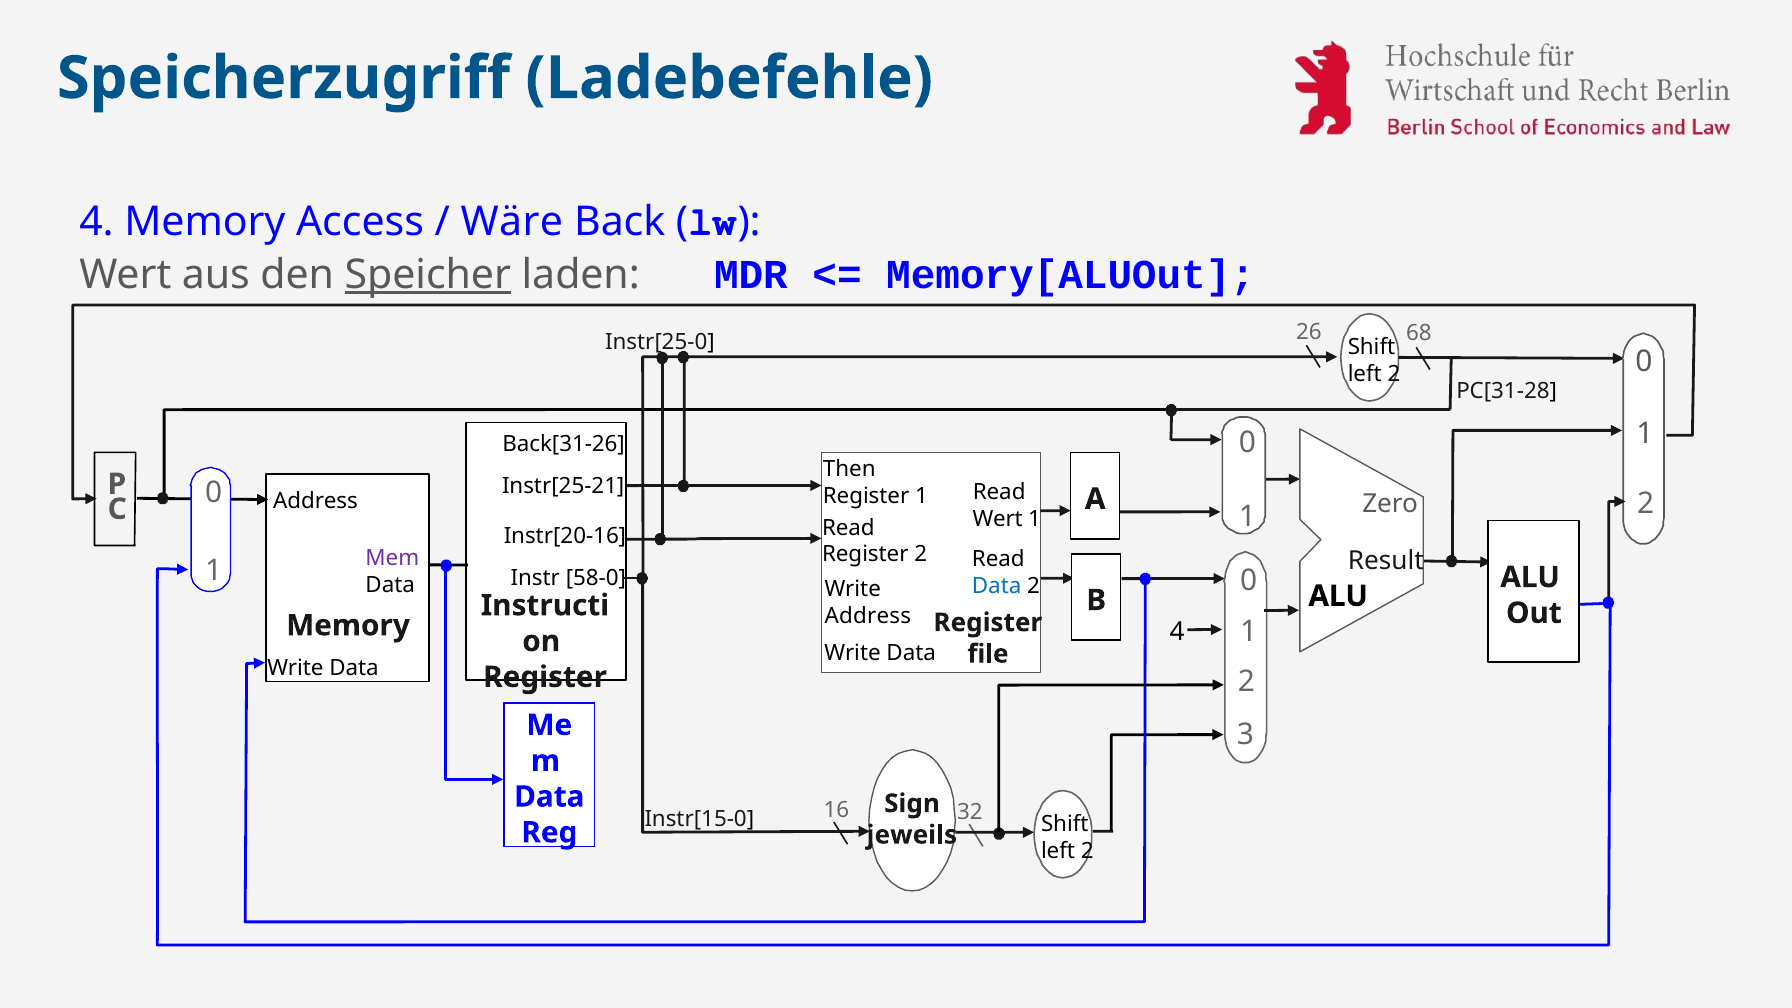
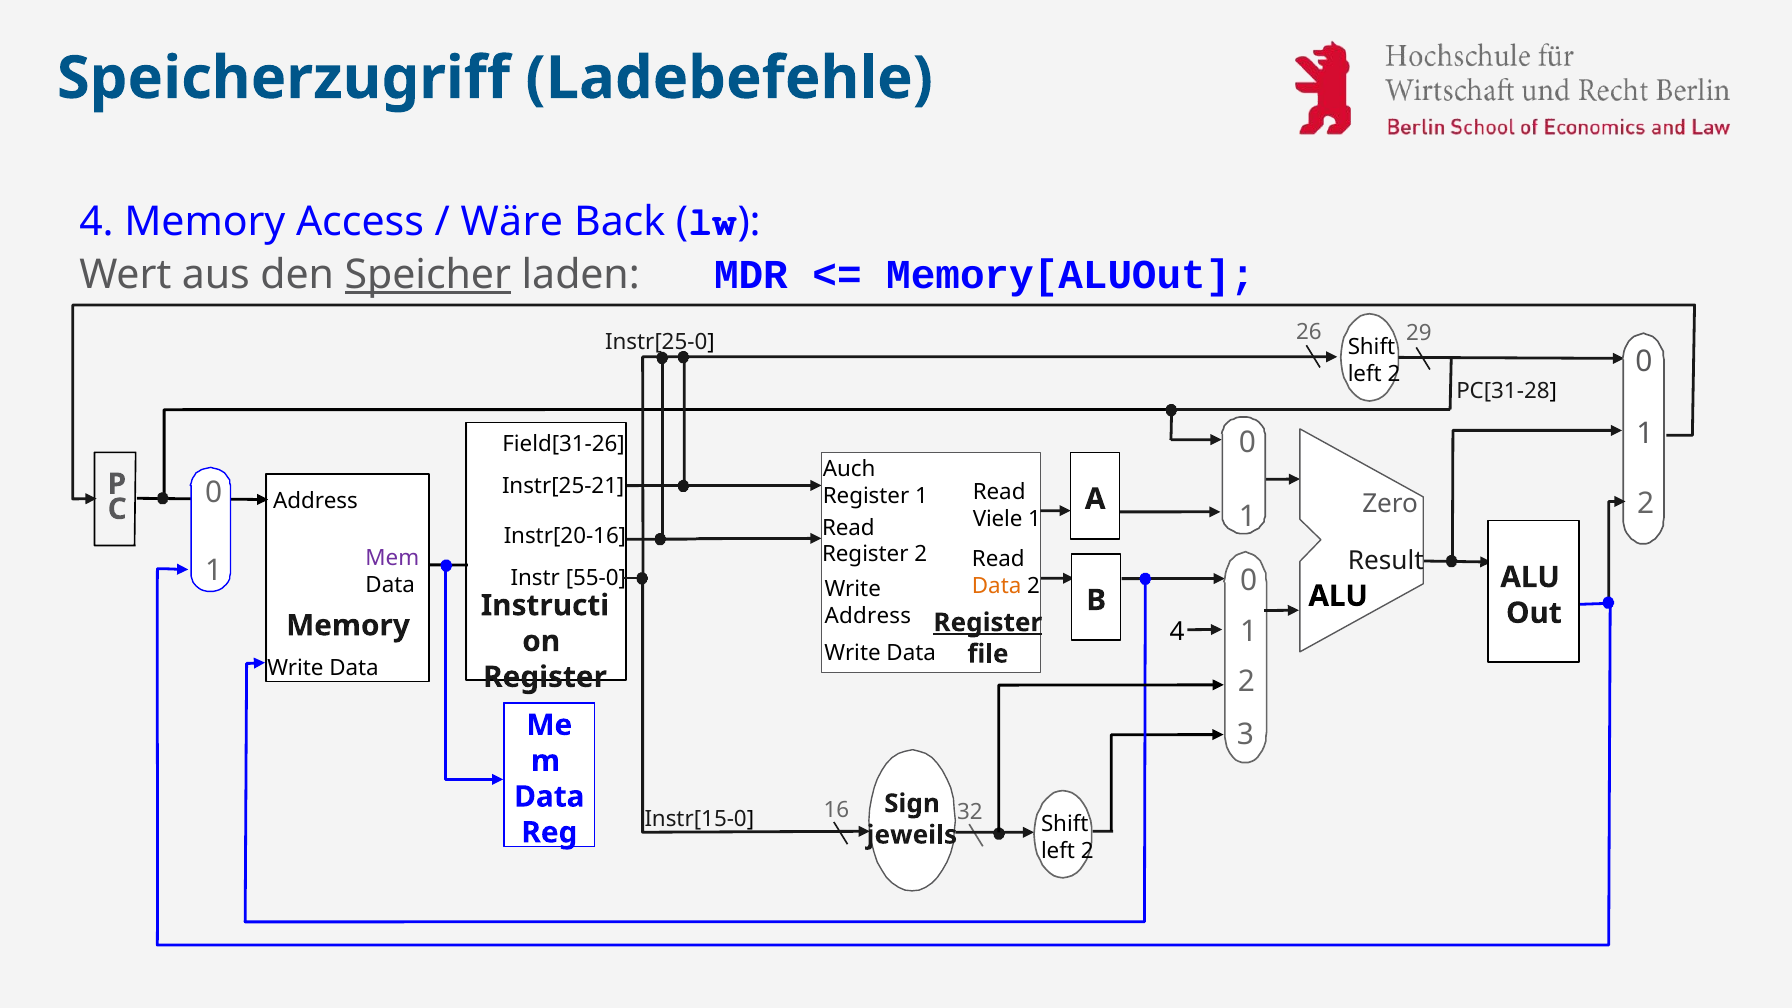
68: 68 -> 29 (1419, 333)
Back[31-26: Back[31-26 -> Field[31-26 (564, 444)
Then: Then -> Auch (849, 469)
Wert: Wert -> Viele (998, 519)
58-0: 58-0 -> 55-0 (596, 578)
Data colour: blue -> orange (997, 586)
Register underline: none -> present (988, 623)
